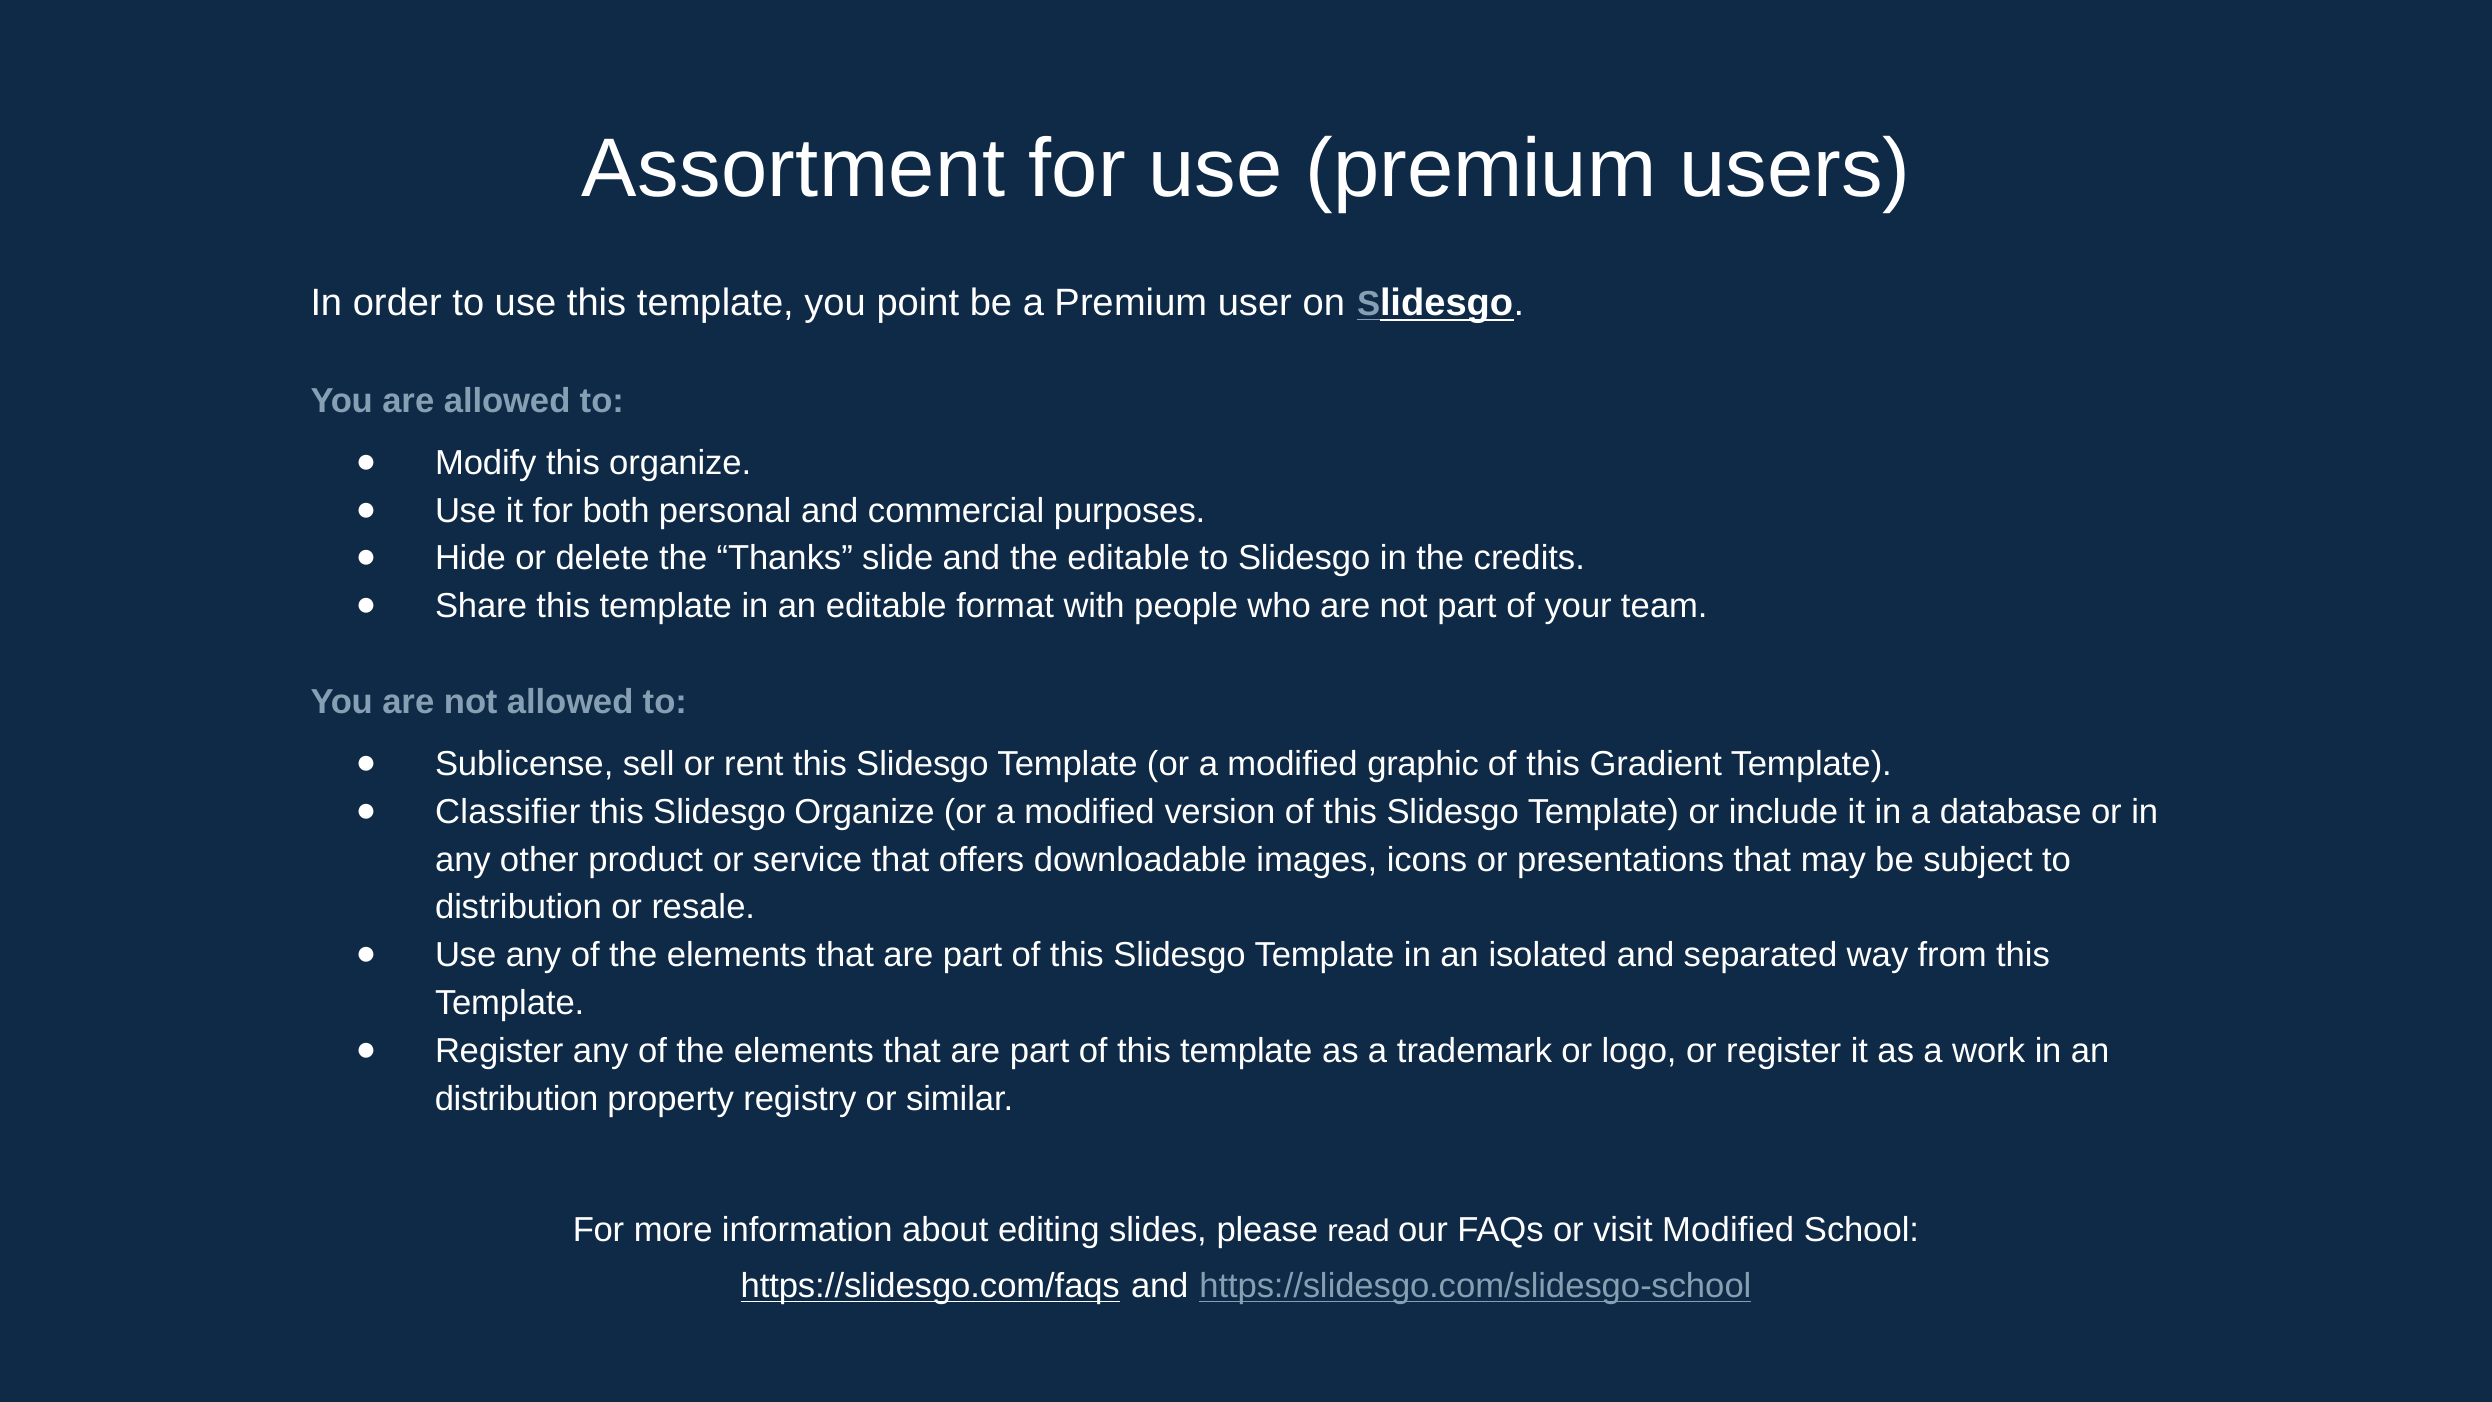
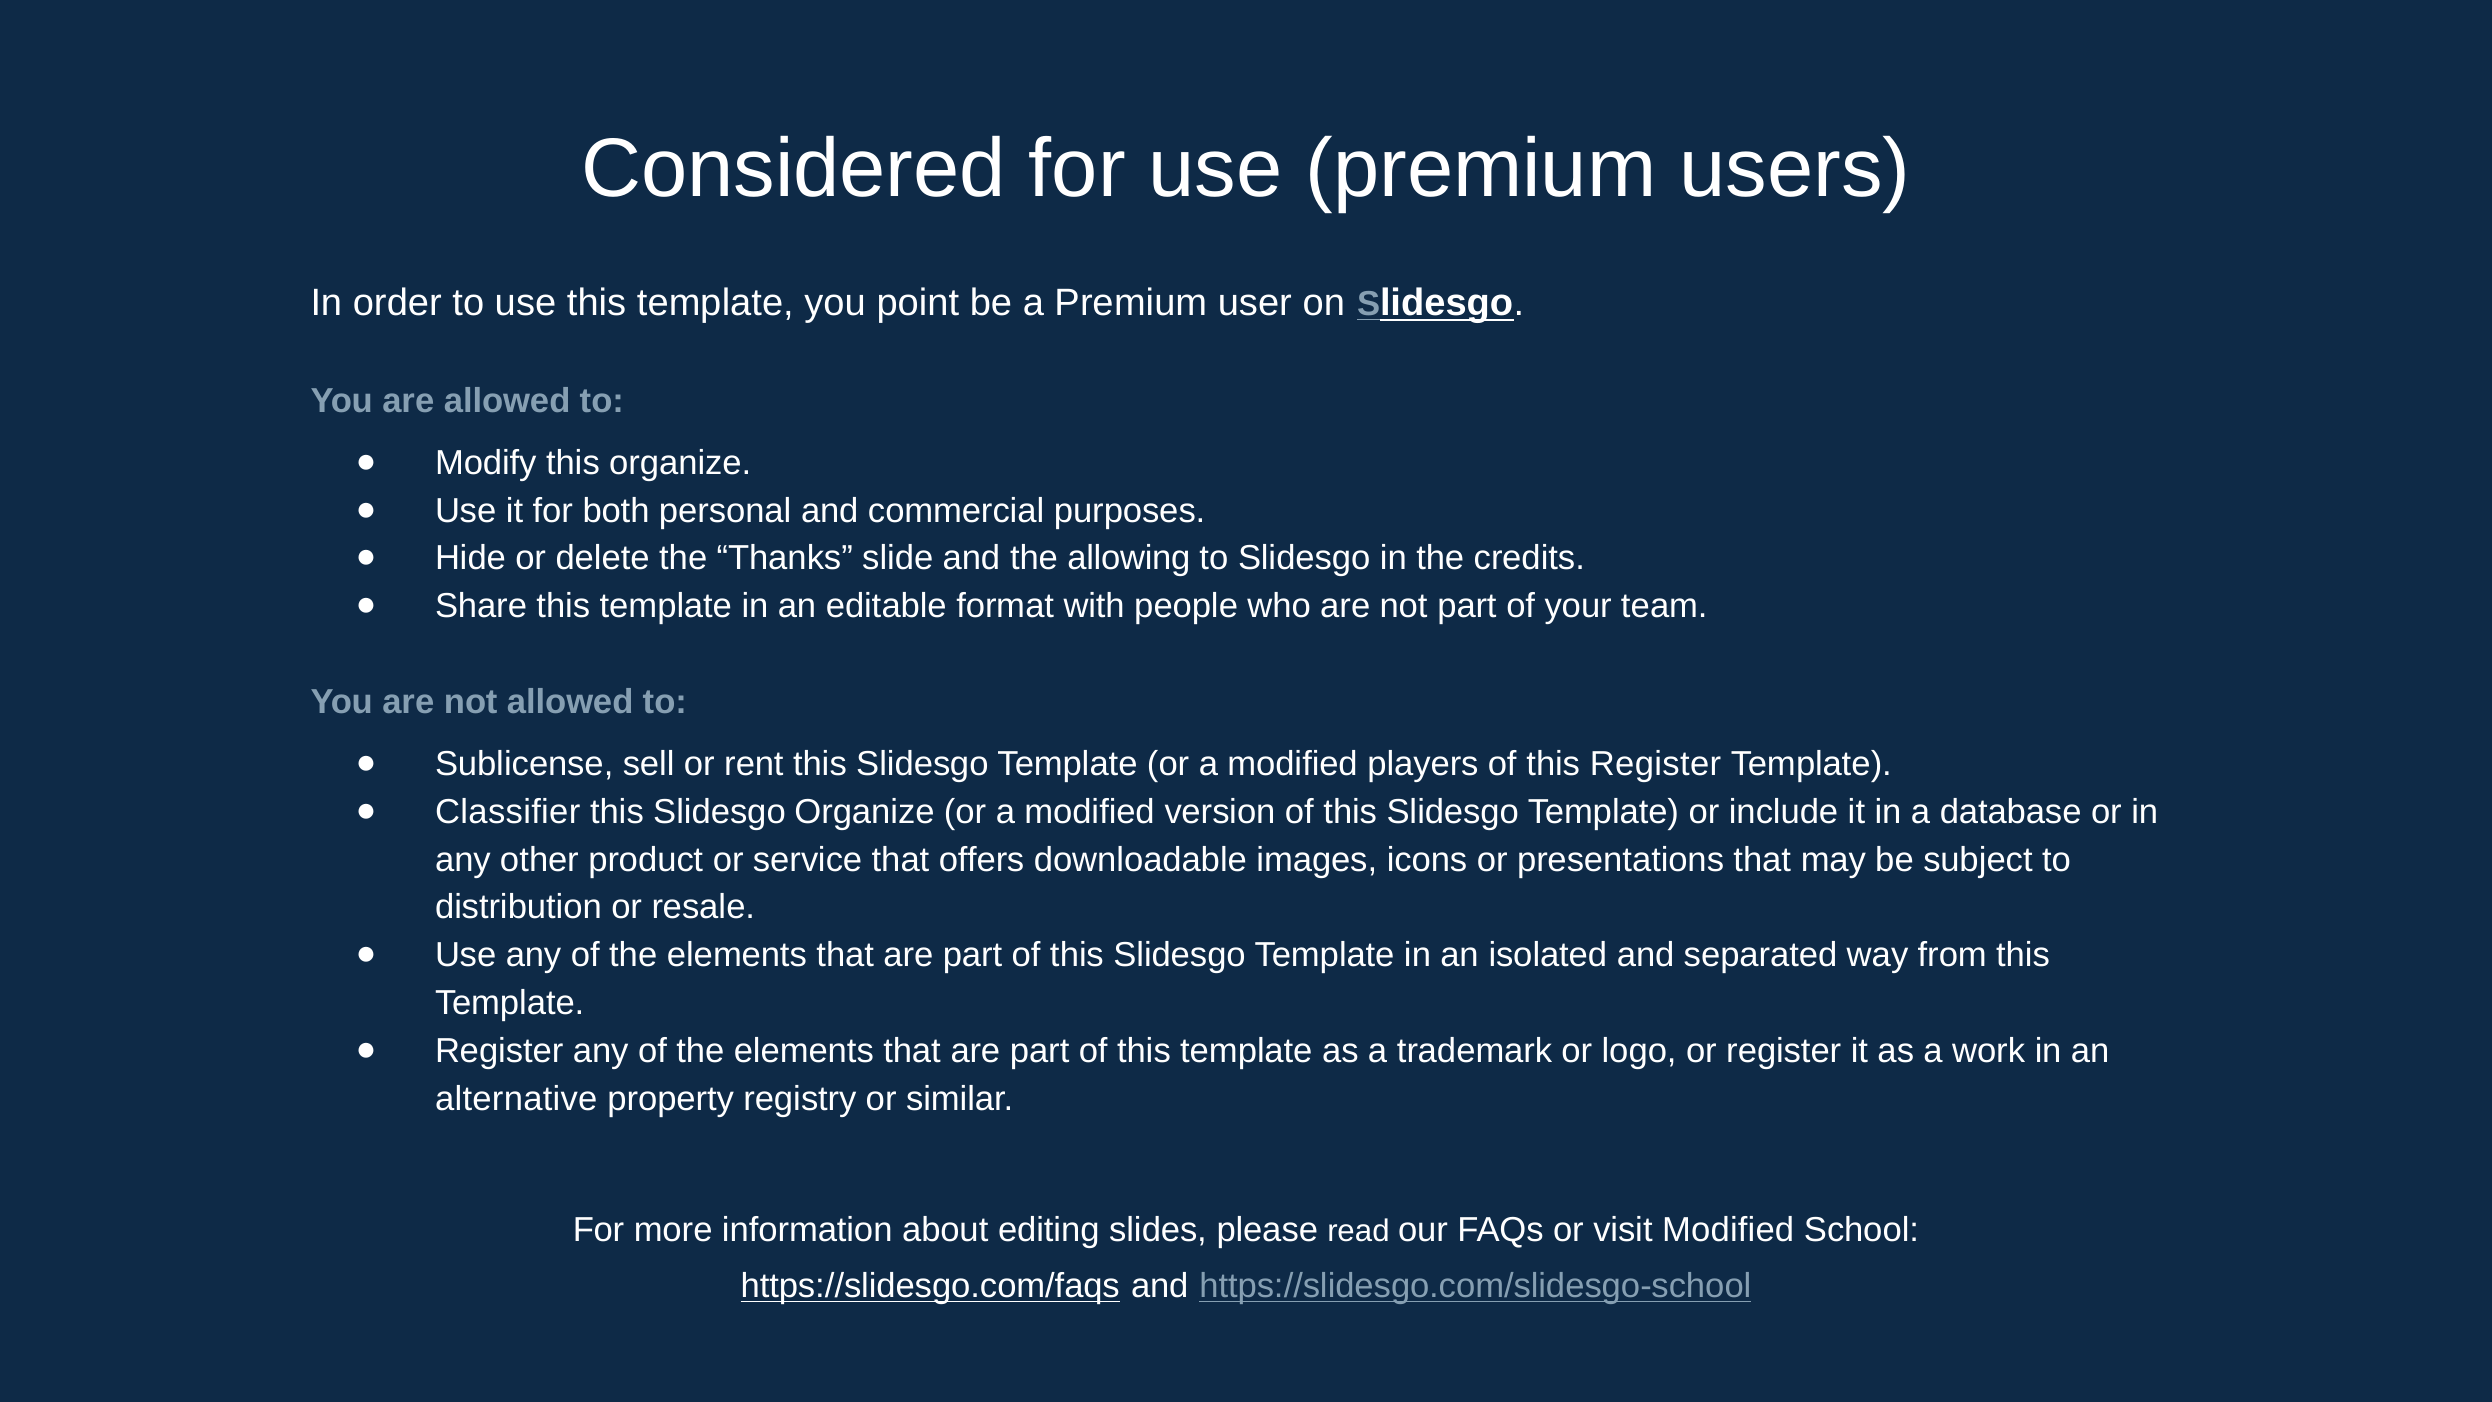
Assortment: Assortment -> Considered (794, 169)
the editable: editable -> allowing (1129, 558)
graphic: graphic -> players (1423, 764)
this Gradient: Gradient -> Register (1656, 764)
distribution: distribution -> alternative (516, 1098)
